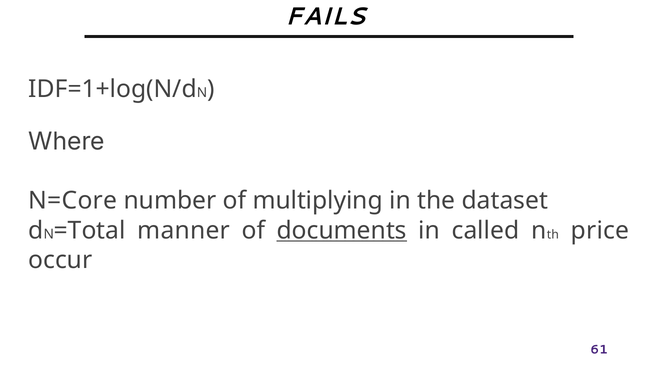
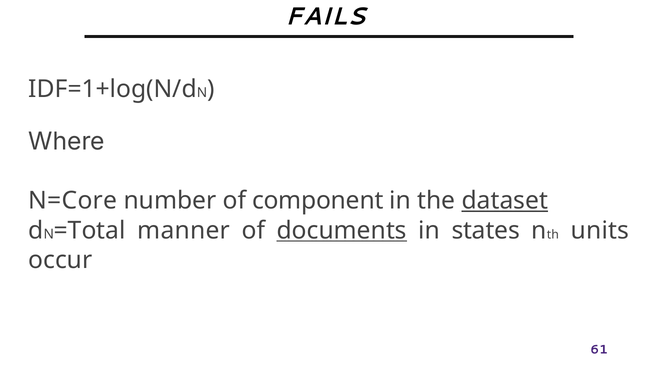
multiplying: multiplying -> component (318, 201)
dataset underline: none -> present (505, 201)
called: called -> states (486, 230)
price: price -> units (600, 230)
